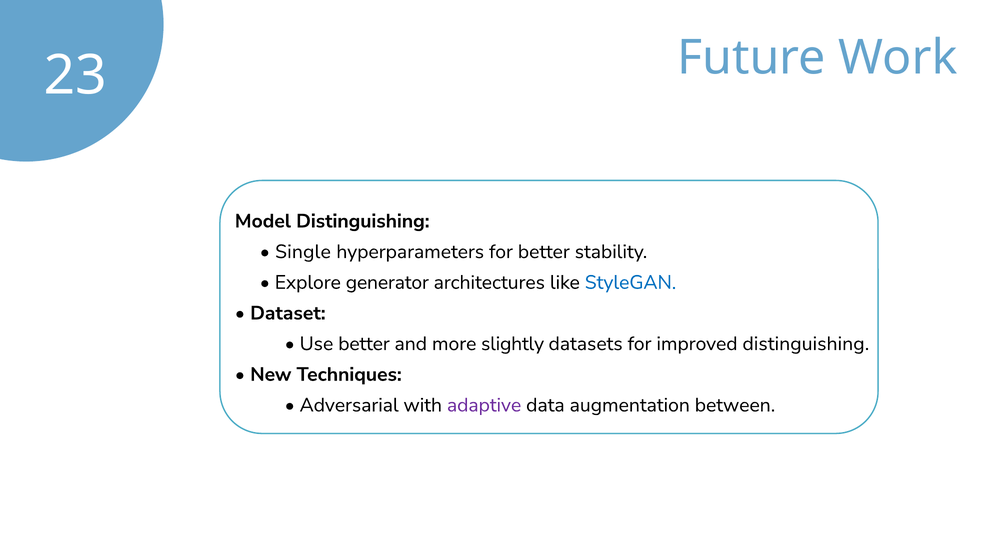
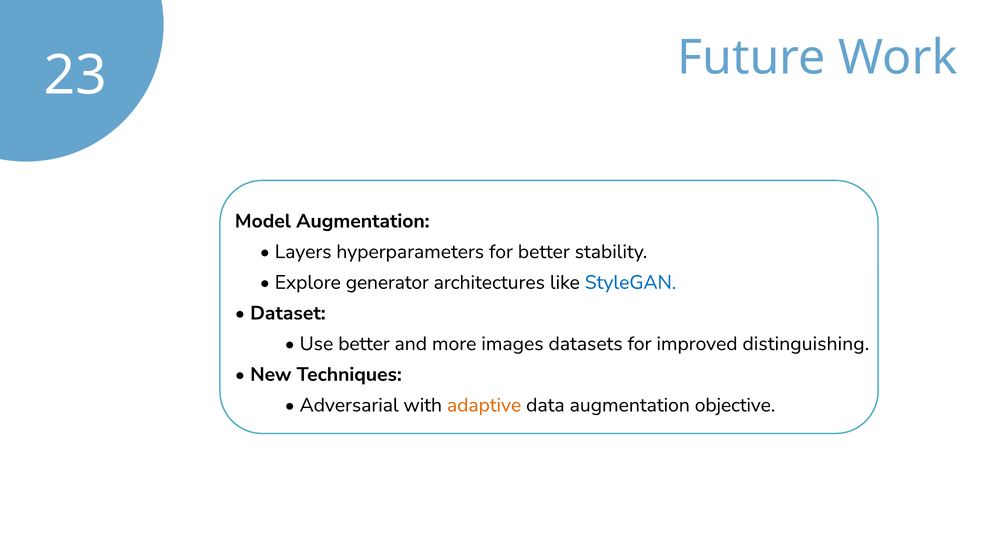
Model Distinguishing: Distinguishing -> Augmentation (363, 221)
Single: Single -> Layers (303, 252)
slightly: slightly -> images (512, 344)
adaptive colour: purple -> orange (484, 405)
between: between -> objective (735, 405)
